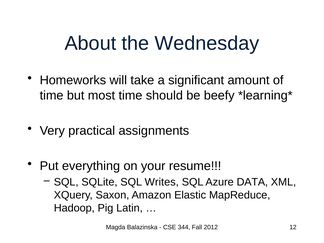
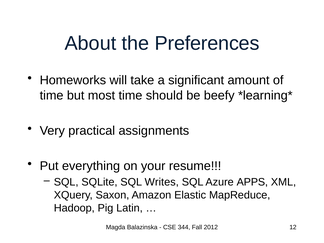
Wednesday: Wednesday -> Preferences (207, 43)
DATA: DATA -> APPS (252, 182)
